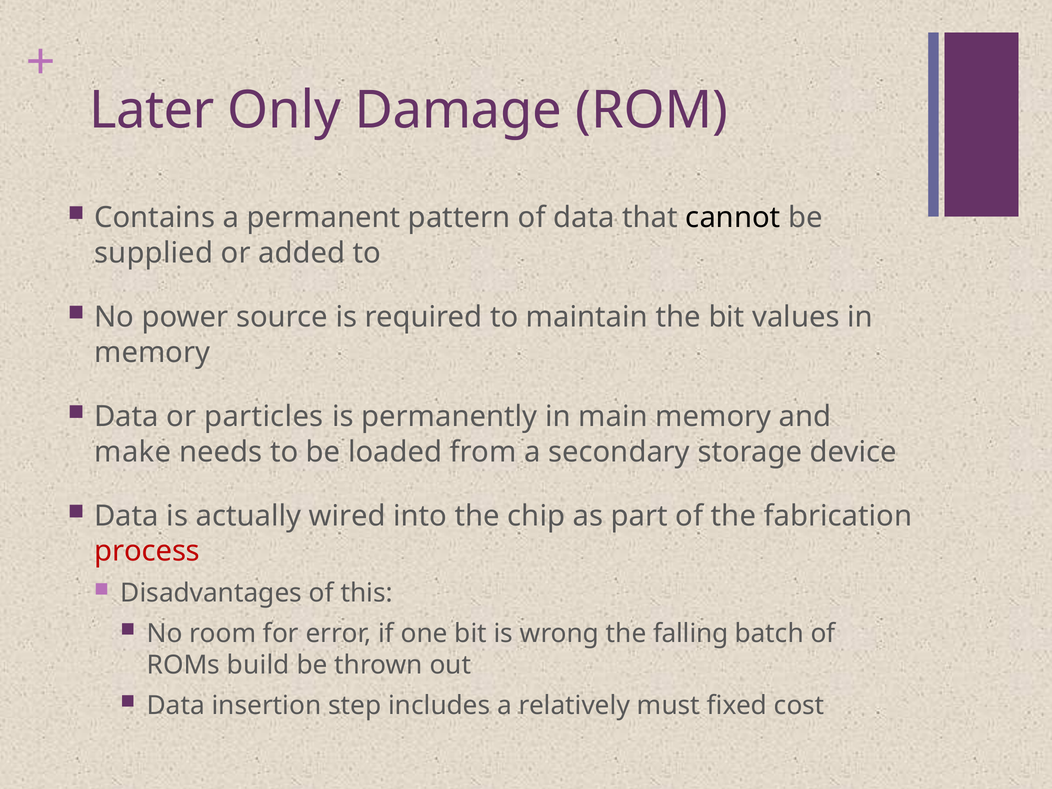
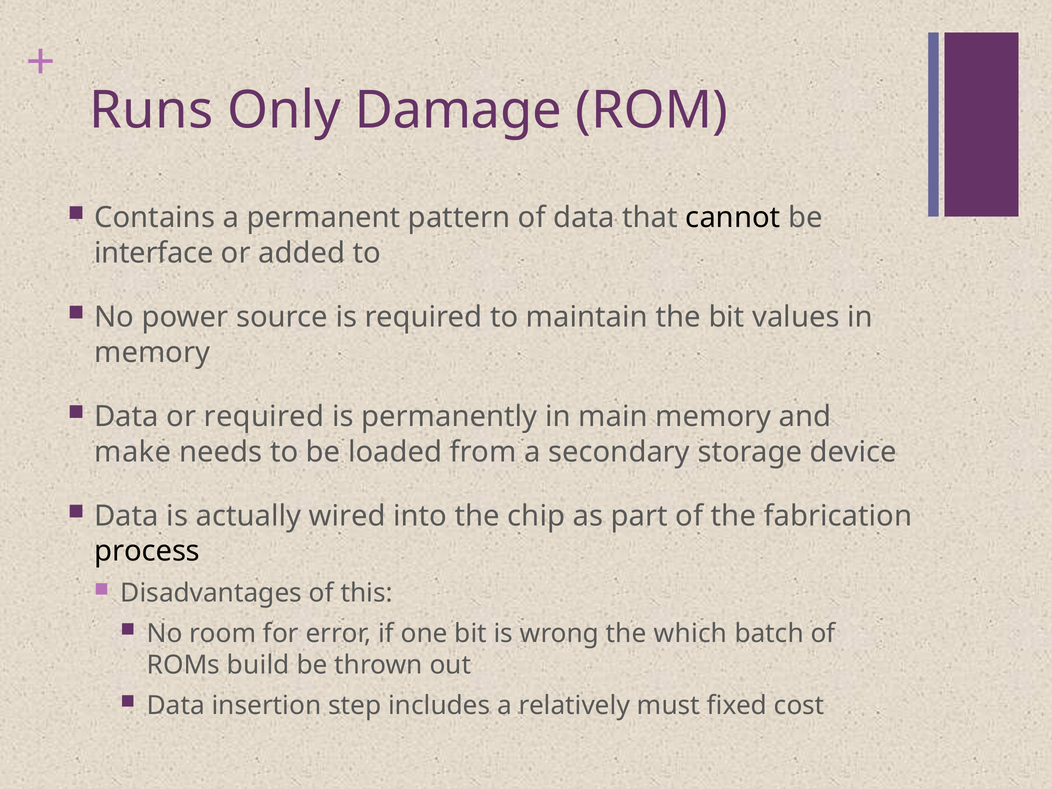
Later: Later -> Runs (151, 111)
supplied: supplied -> interface (154, 253)
or particles: particles -> required (264, 417)
process colour: red -> black (147, 551)
falling: falling -> which (690, 634)
